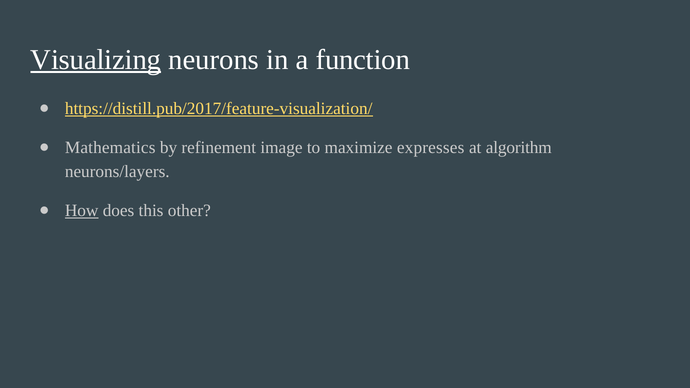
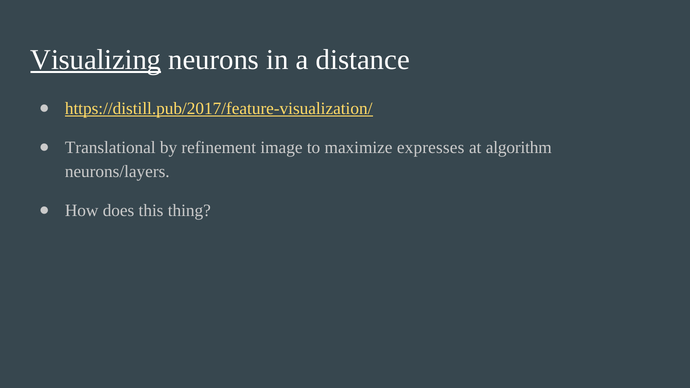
function: function -> distance (363, 60)
Mathematics: Mathematics -> Translational (110, 148)
How underline: present -> none (82, 211)
other: other -> thing (189, 211)
